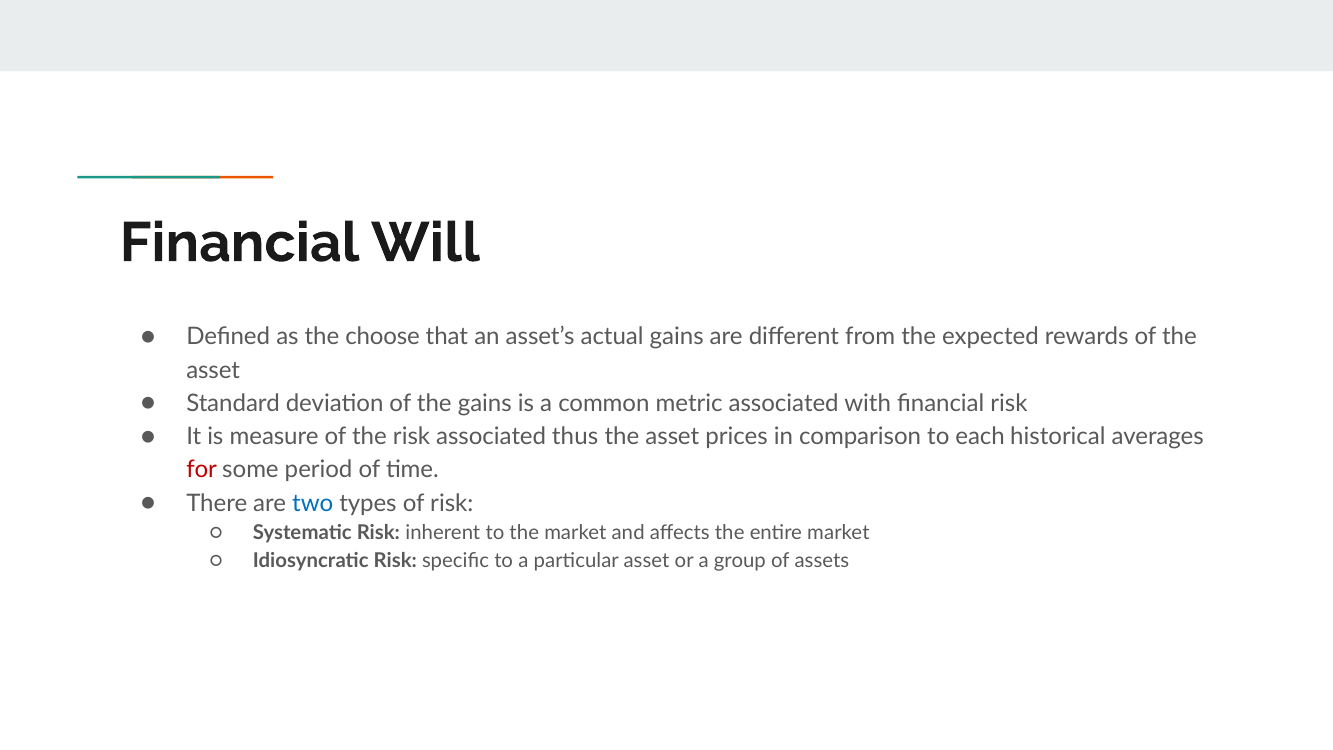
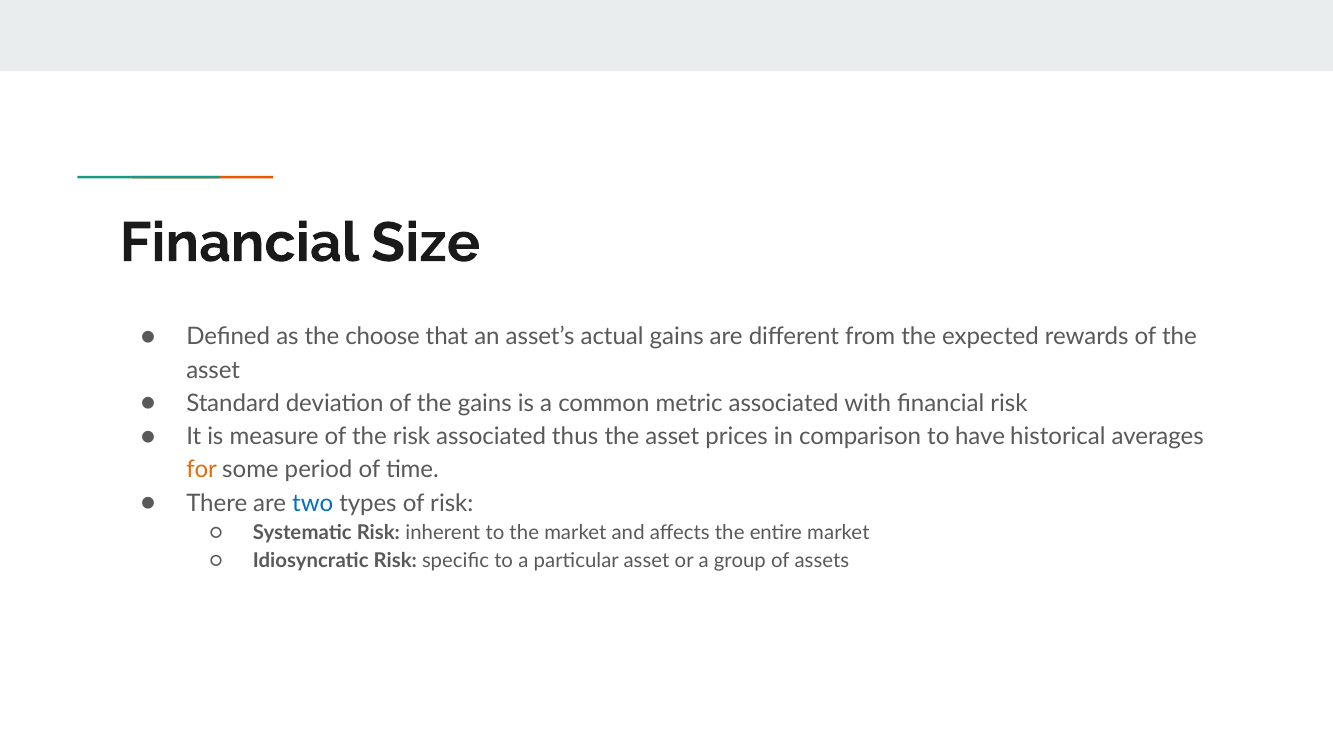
Will: Will -> Size (426, 243)
each: each -> have (980, 437)
for colour: red -> orange (202, 470)
